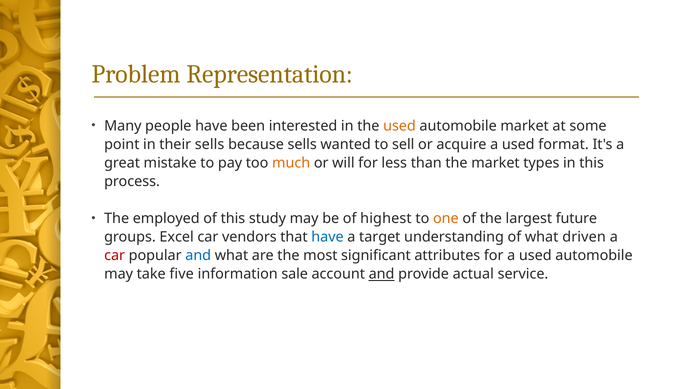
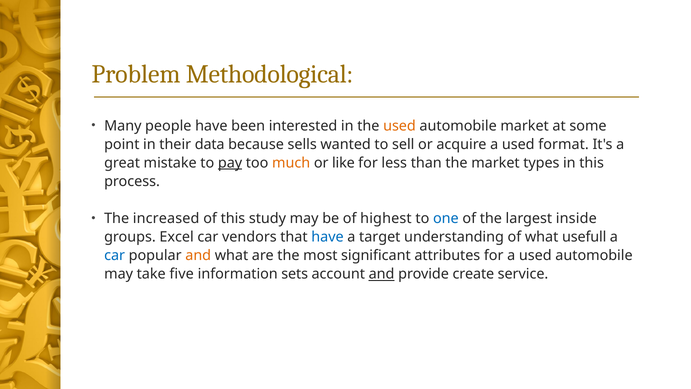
Representation: Representation -> Methodological (270, 74)
their sells: sells -> data (210, 144)
pay underline: none -> present (230, 163)
will: will -> like (343, 163)
employed: employed -> increased (166, 219)
one colour: orange -> blue (446, 219)
future: future -> inside (576, 219)
driven: driven -> usefull (584, 237)
car colour: red -> blue (115, 256)
and colour: blue -> orange (198, 256)
sale: sale -> sets (295, 274)
actual: actual -> create (473, 274)
